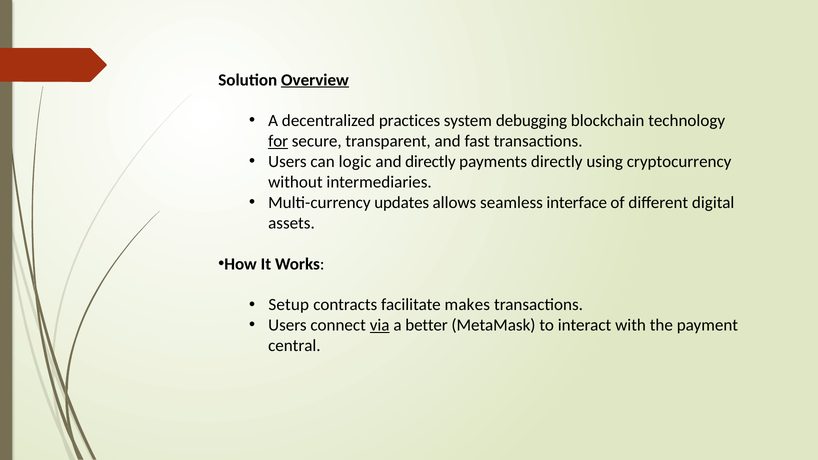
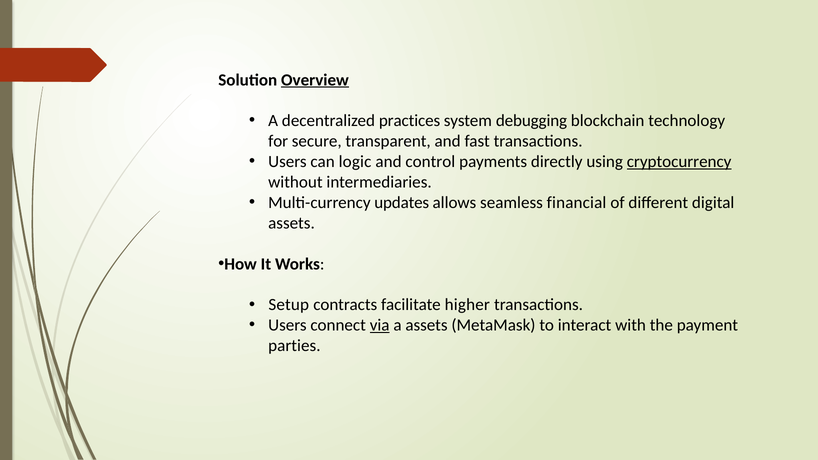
for underline: present -> none (278, 141)
and directly: directly -> control (430, 162)
cryptocurrency underline: none -> present (679, 162)
interface: interface -> financial (577, 203)
makes: makes -> higher (467, 305)
a better: better -> assets (426, 325)
central: central -> parties (294, 346)
